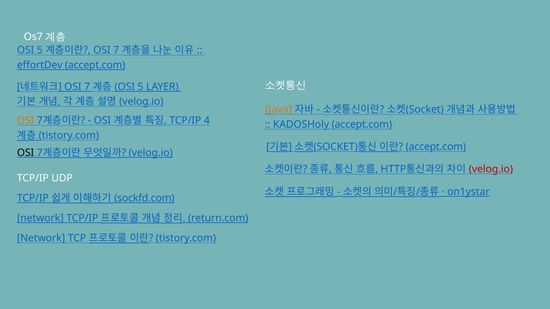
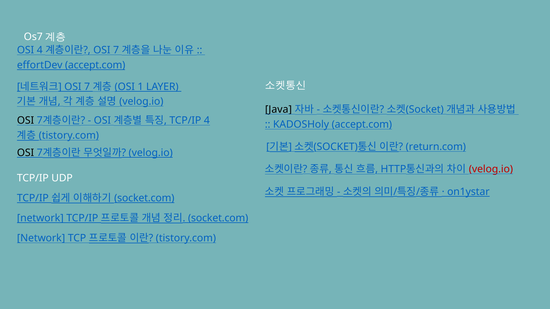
5: 5 -> 4 (40, 50)
5: 5 -> 1 (141, 87)
Java colour: orange -> black (278, 110)
OSI colour: orange -> black (26, 121)
accept.com: accept.com -> return.com (436, 147)
sockfd.com: sockfd.com -> socket.com (144, 198)
return.com: return.com -> socket.com (218, 218)
